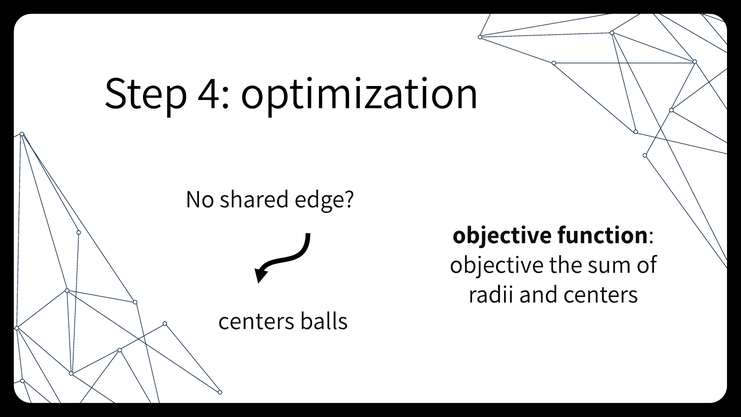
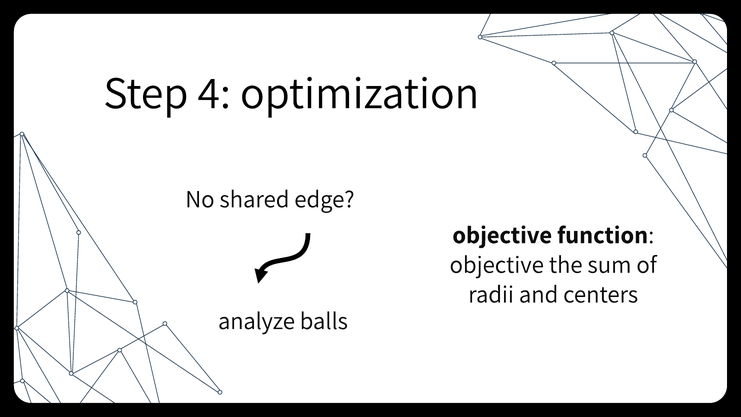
centers: centers -> analyze (256, 321)
